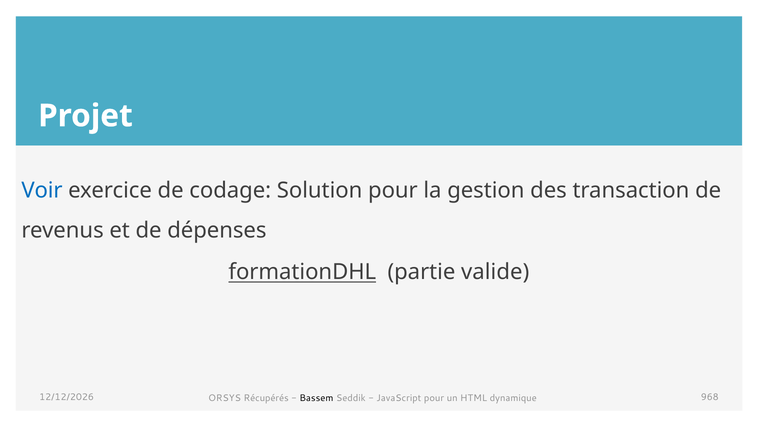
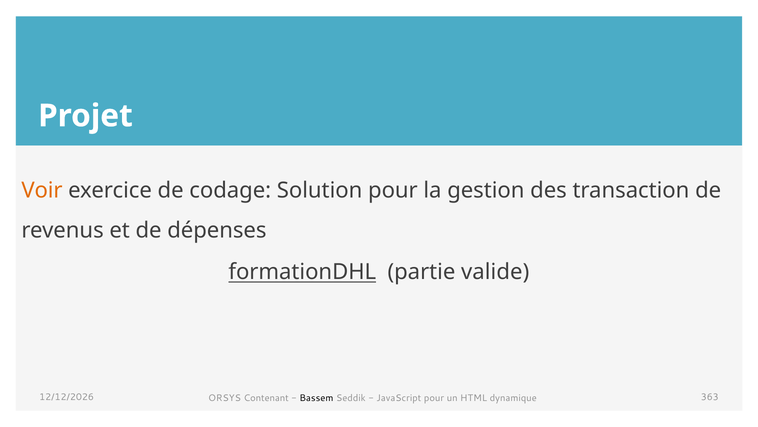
Voir colour: blue -> orange (42, 190)
Récupérés: Récupérés -> Contenant (266, 398)
968: 968 -> 363 (710, 397)
